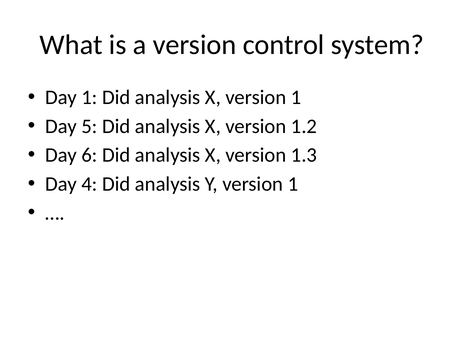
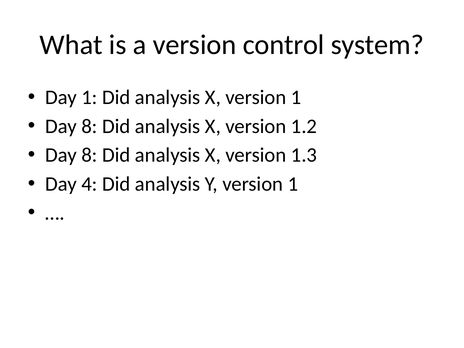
5: 5 -> 8 (89, 126)
6: 6 -> 8 (89, 155)
